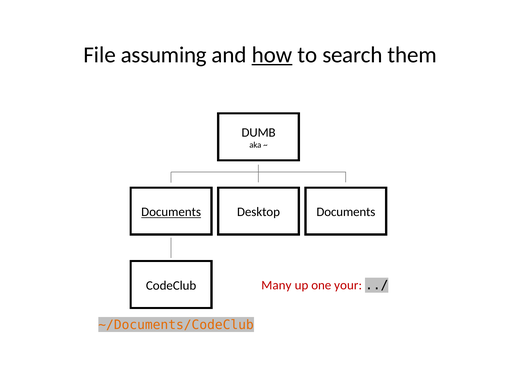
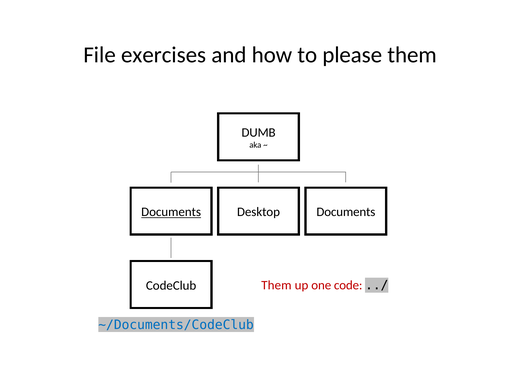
assuming: assuming -> exercises (164, 55)
how underline: present -> none (272, 55)
search: search -> please (352, 55)
Many: Many -> Them (276, 285)
your: your -> code (348, 285)
~/Documents/CodeClub colour: orange -> blue (176, 325)
